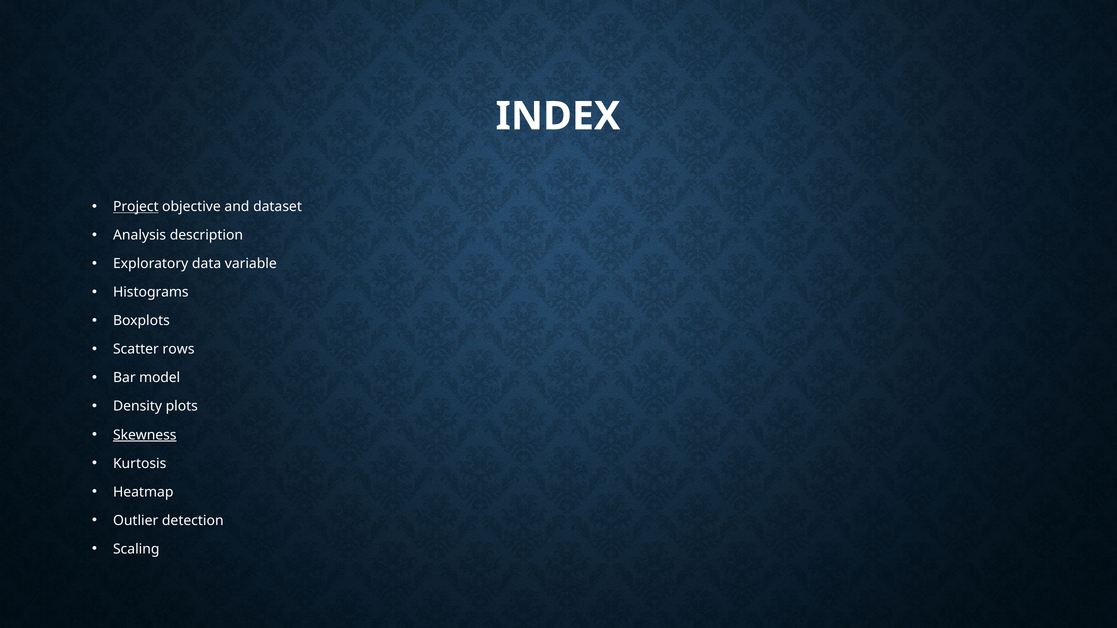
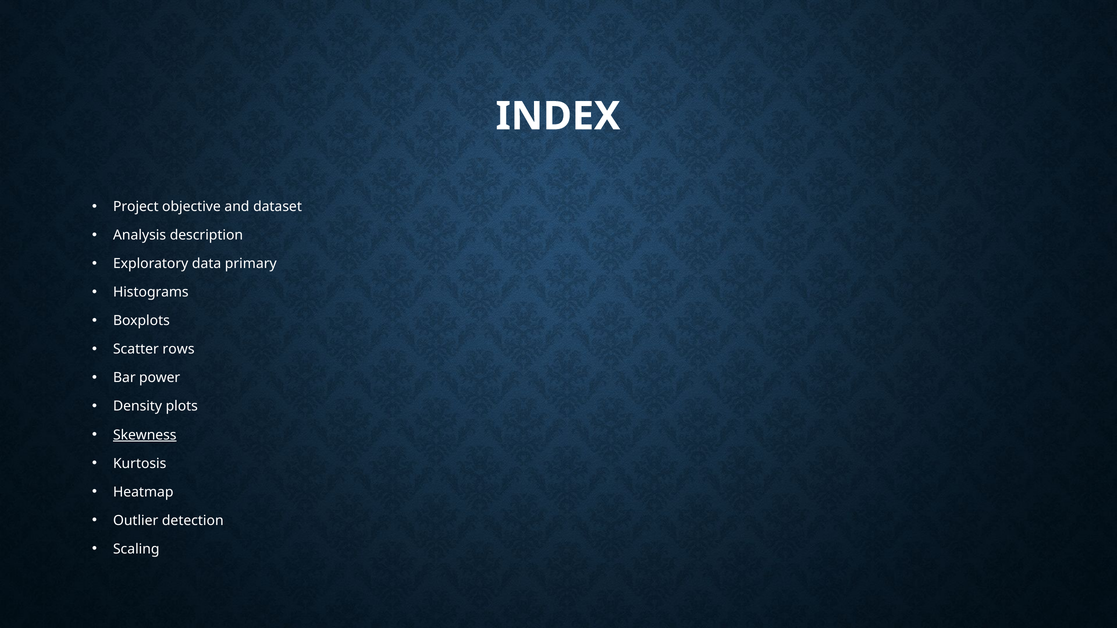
Project underline: present -> none (136, 207)
variable: variable -> primary (251, 264)
model: model -> power (160, 378)
